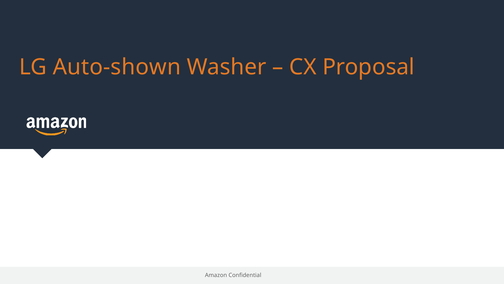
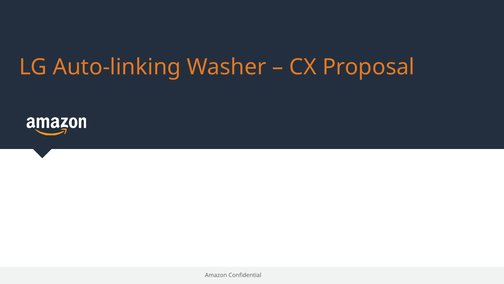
Auto-shown: Auto-shown -> Auto-linking (117, 67)
